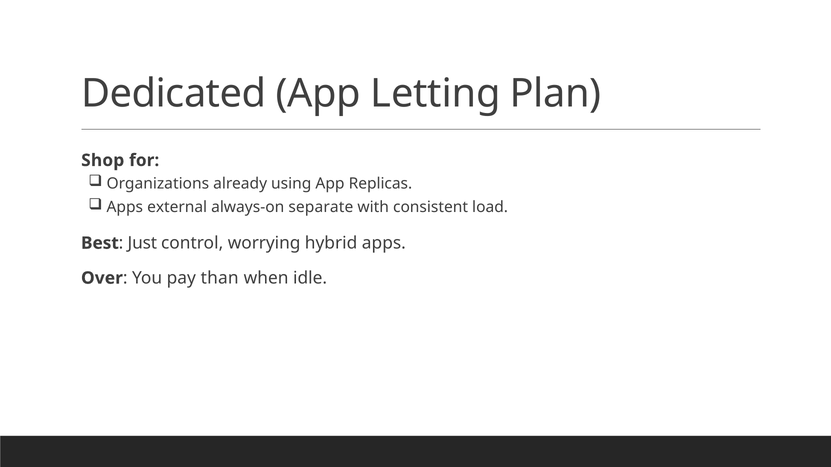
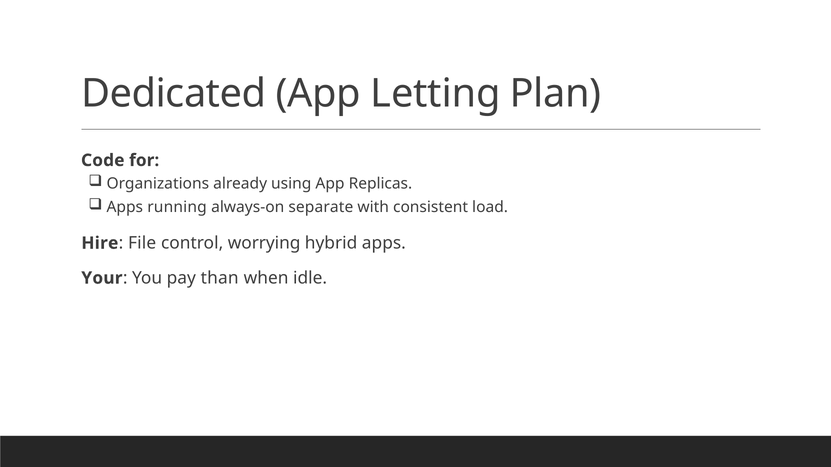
Shop: Shop -> Code (103, 160)
external: external -> running (177, 207)
Best: Best -> Hire (100, 243)
Just: Just -> File (142, 243)
Over: Over -> Your (102, 278)
